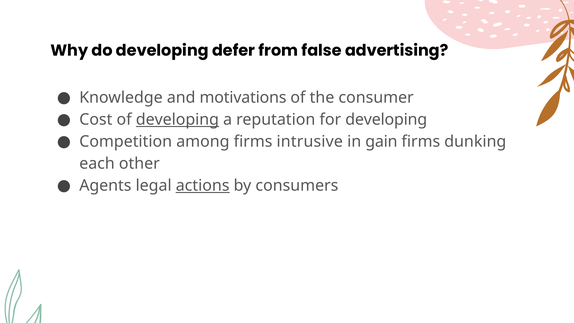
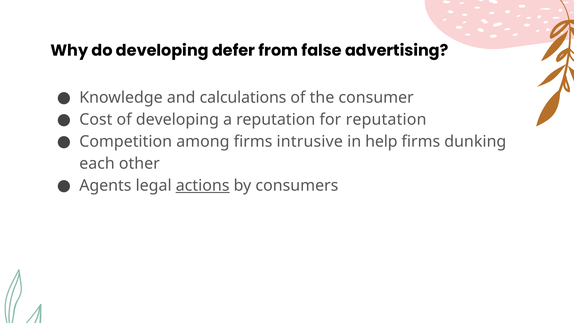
motivations: motivations -> calculations (243, 98)
developing underline: present -> none (177, 120)
for developing: developing -> reputation (386, 120)
gain: gain -> help (381, 142)
